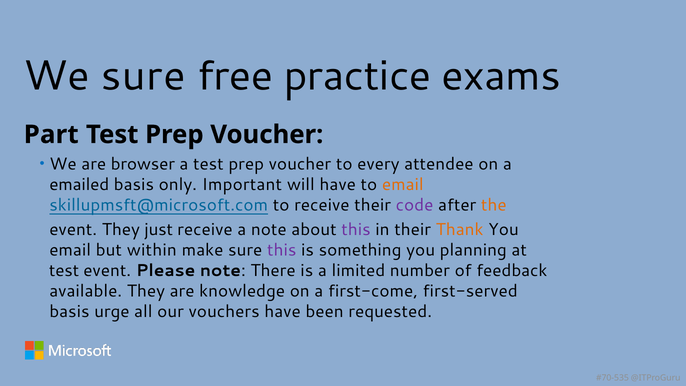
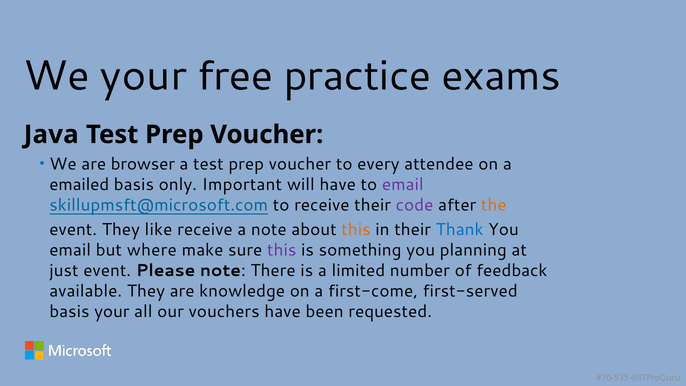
We sure: sure -> your (143, 76)
Part: Part -> Java (51, 135)
email colour: orange -> purple (403, 185)
just: just -> like (159, 229)
this colour: purple -> orange (356, 229)
Thank colour: orange -> blue (460, 229)
within: within -> where (152, 250)
test: test -> just (64, 271)
basis urge: urge -> your (112, 312)
